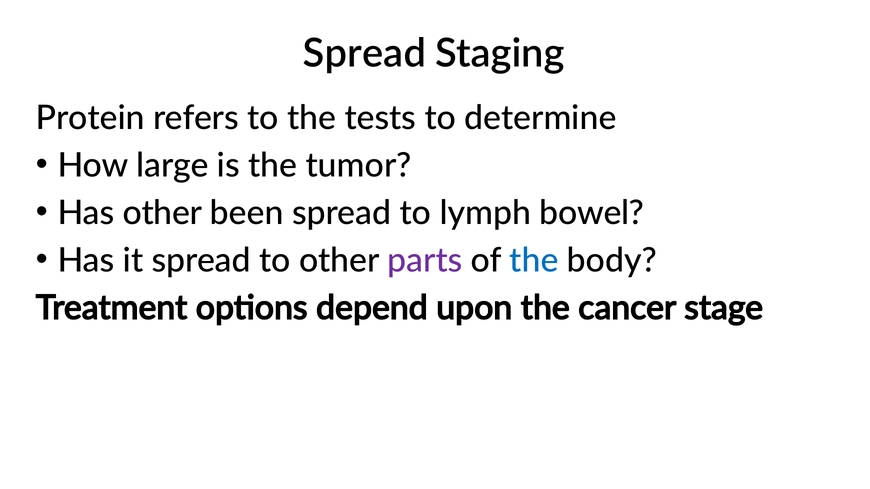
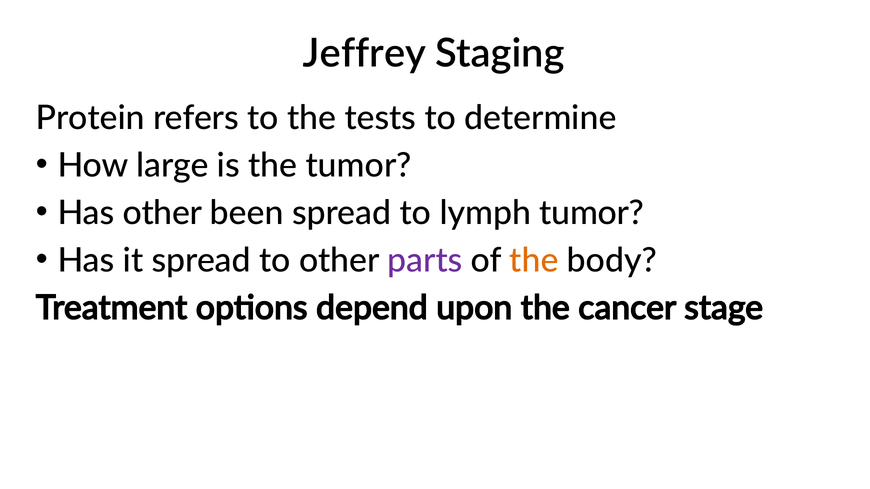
Spread: Spread -> Jeffrey (364, 54)
lymph bowel: bowel -> tumor (592, 213)
the colour: blue -> orange (534, 261)
